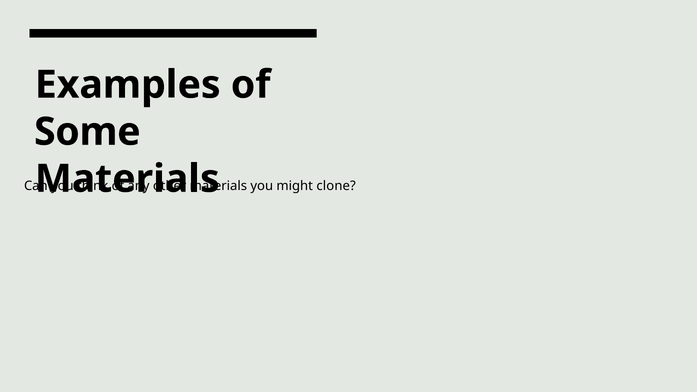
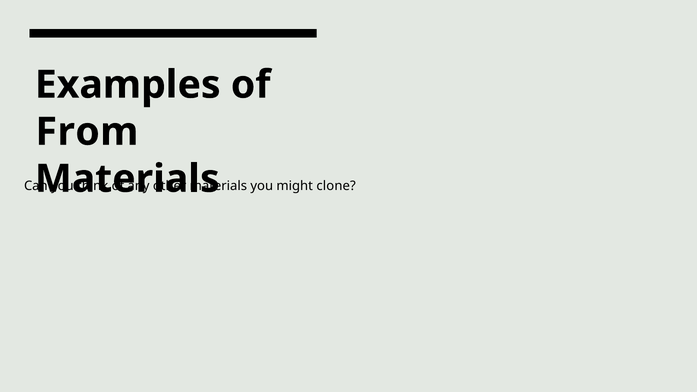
Some: Some -> From (87, 132)
